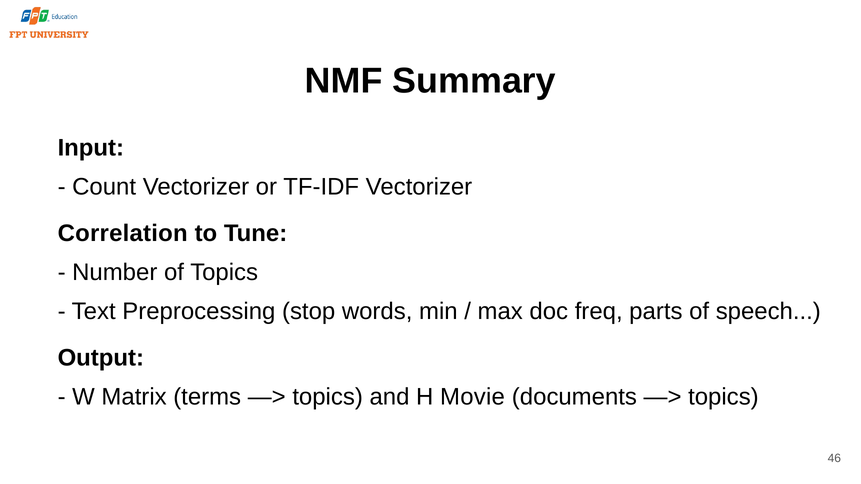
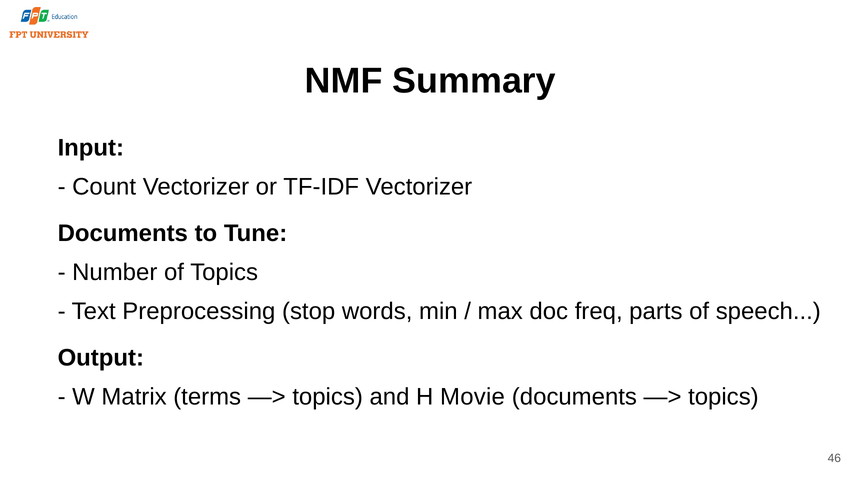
Correlation: Correlation -> Documents (123, 234)
